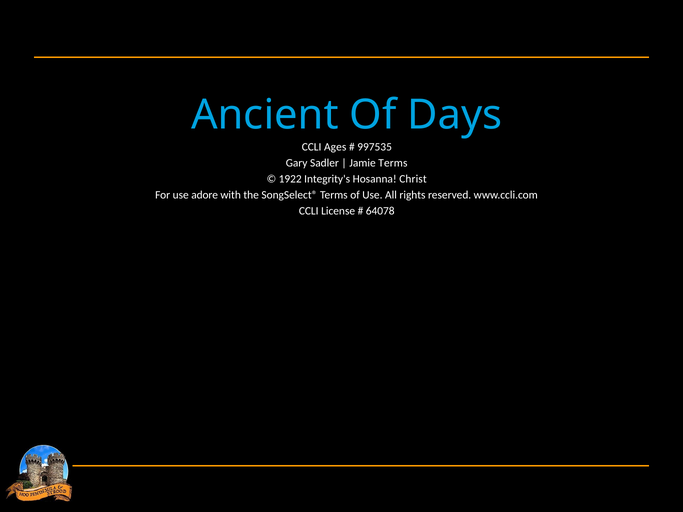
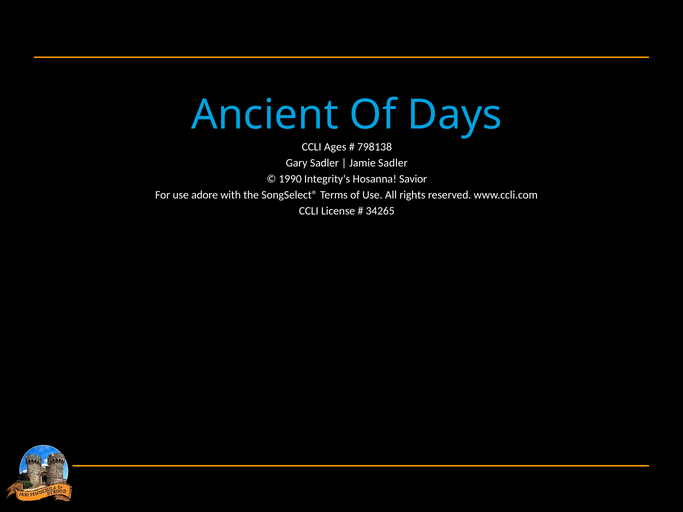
997535: 997535 -> 798138 (375, 147)
Jamie Terms: Terms -> Sadler (393, 163)
1922: 1922 -> 1990 (290, 179)
Christ: Christ -> Savior (413, 179)
64078: 64078 -> 34265 (380, 211)
